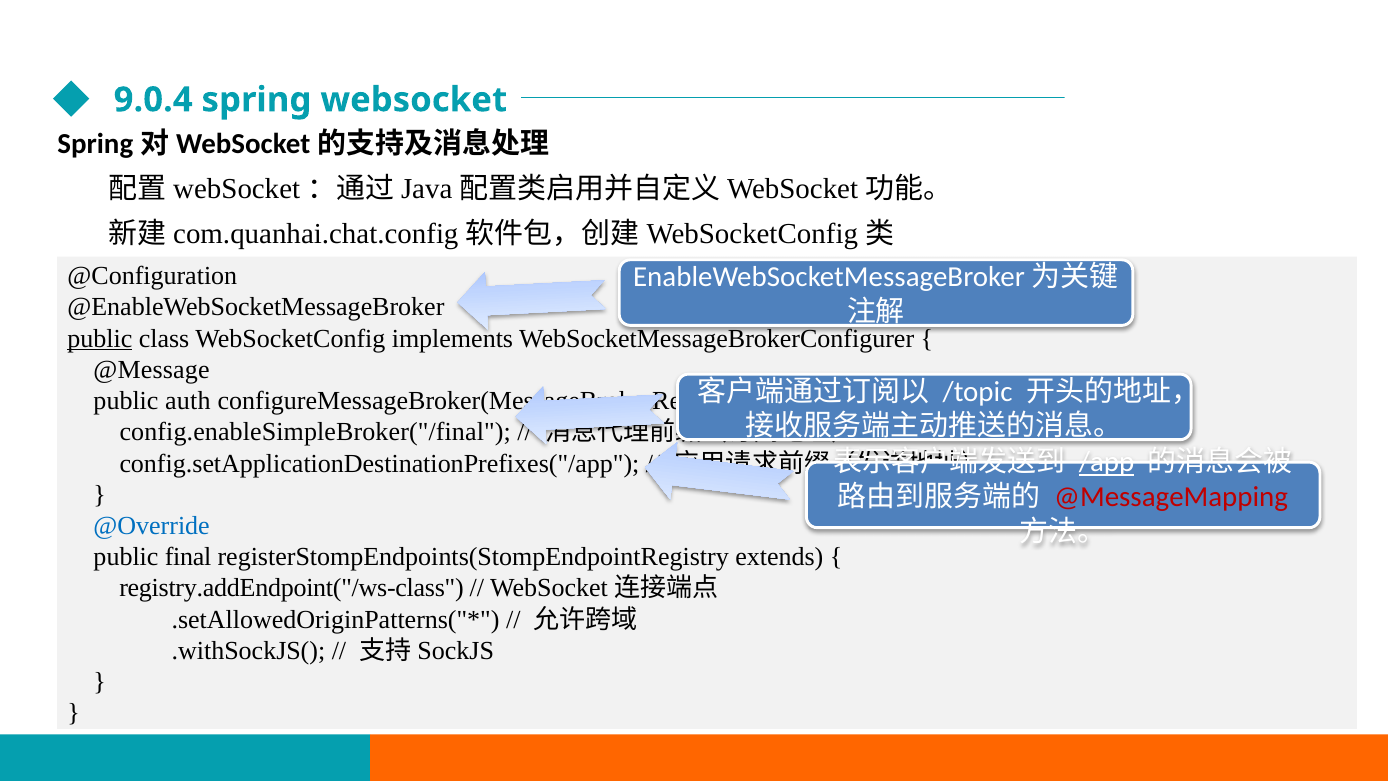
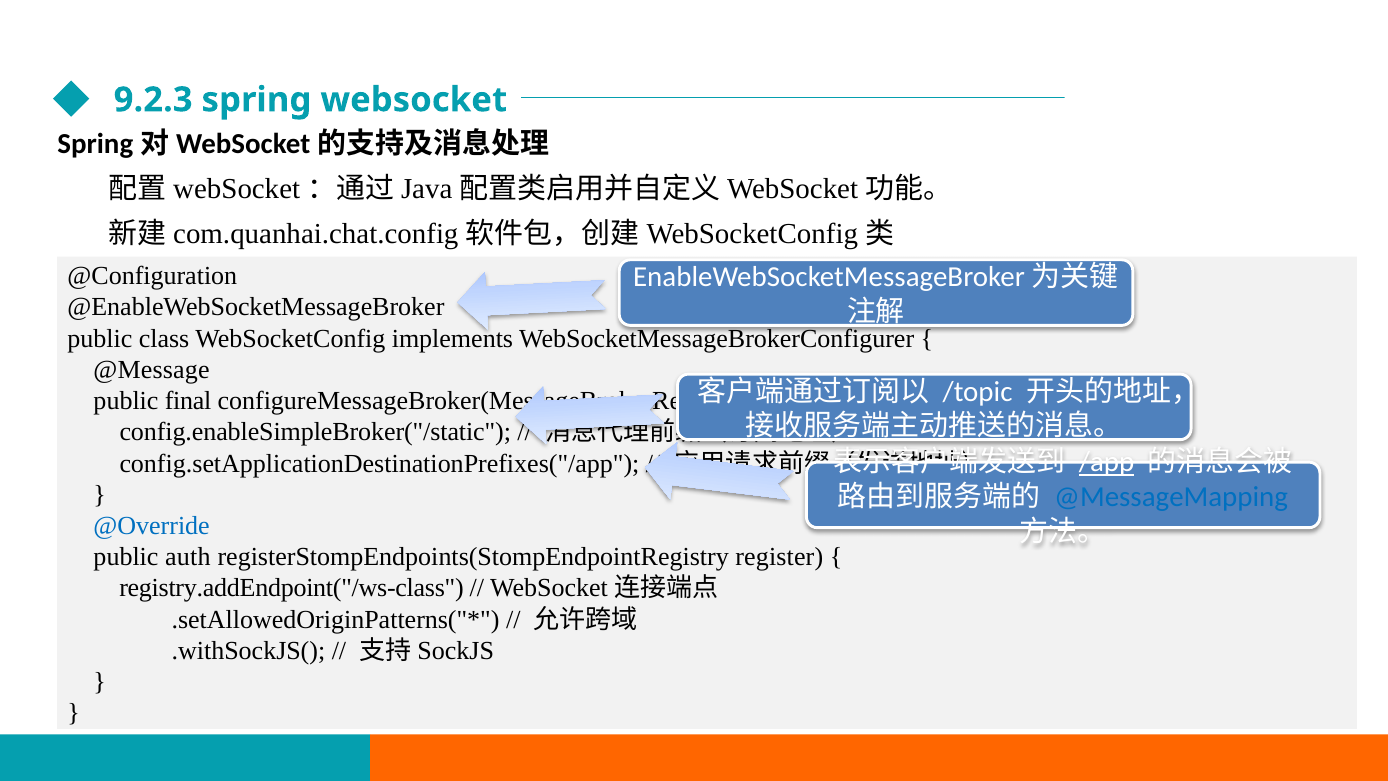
9.0.4: 9.0.4 -> 9.2.3 (153, 100)
public underline: present -> none (100, 339)
auth: auth -> final (188, 401)
config.enableSimpleBroker("/final: config.enableSimpleBroker("/final -> config.enableSimpleBroker("/static (315, 432)
@MessageMapping colour: red -> blue (1171, 497)
final: final -> auth (188, 557)
extends: extends -> register (779, 557)
